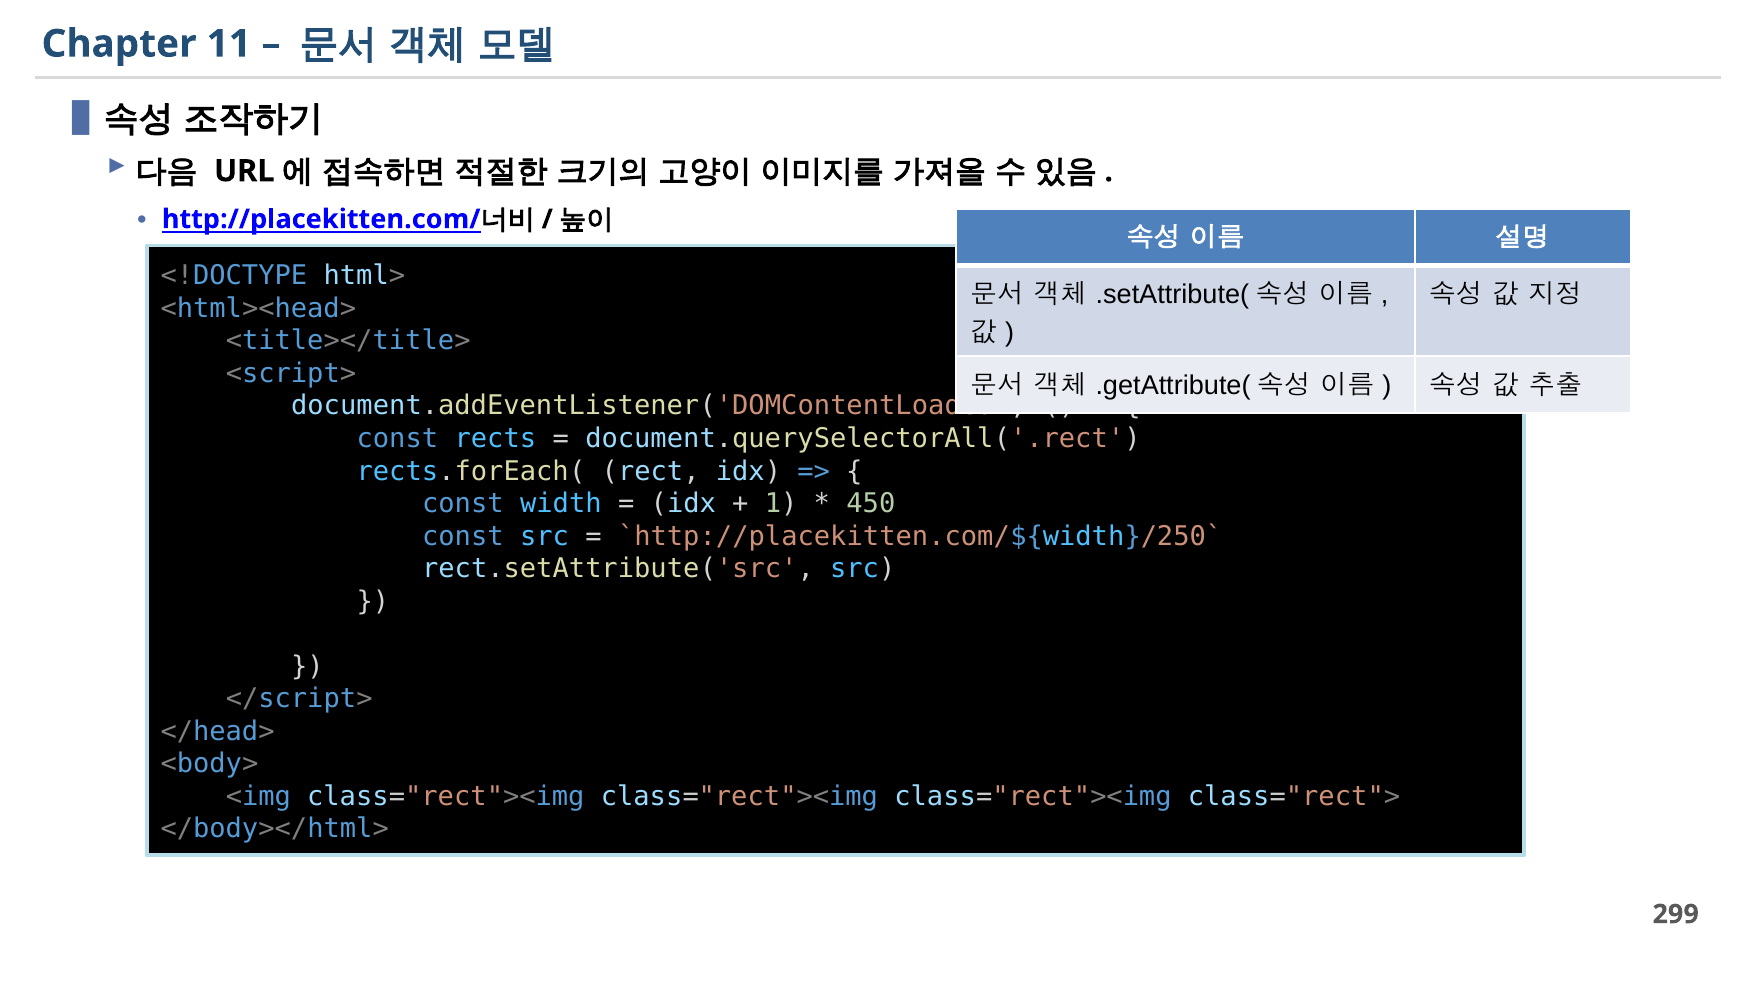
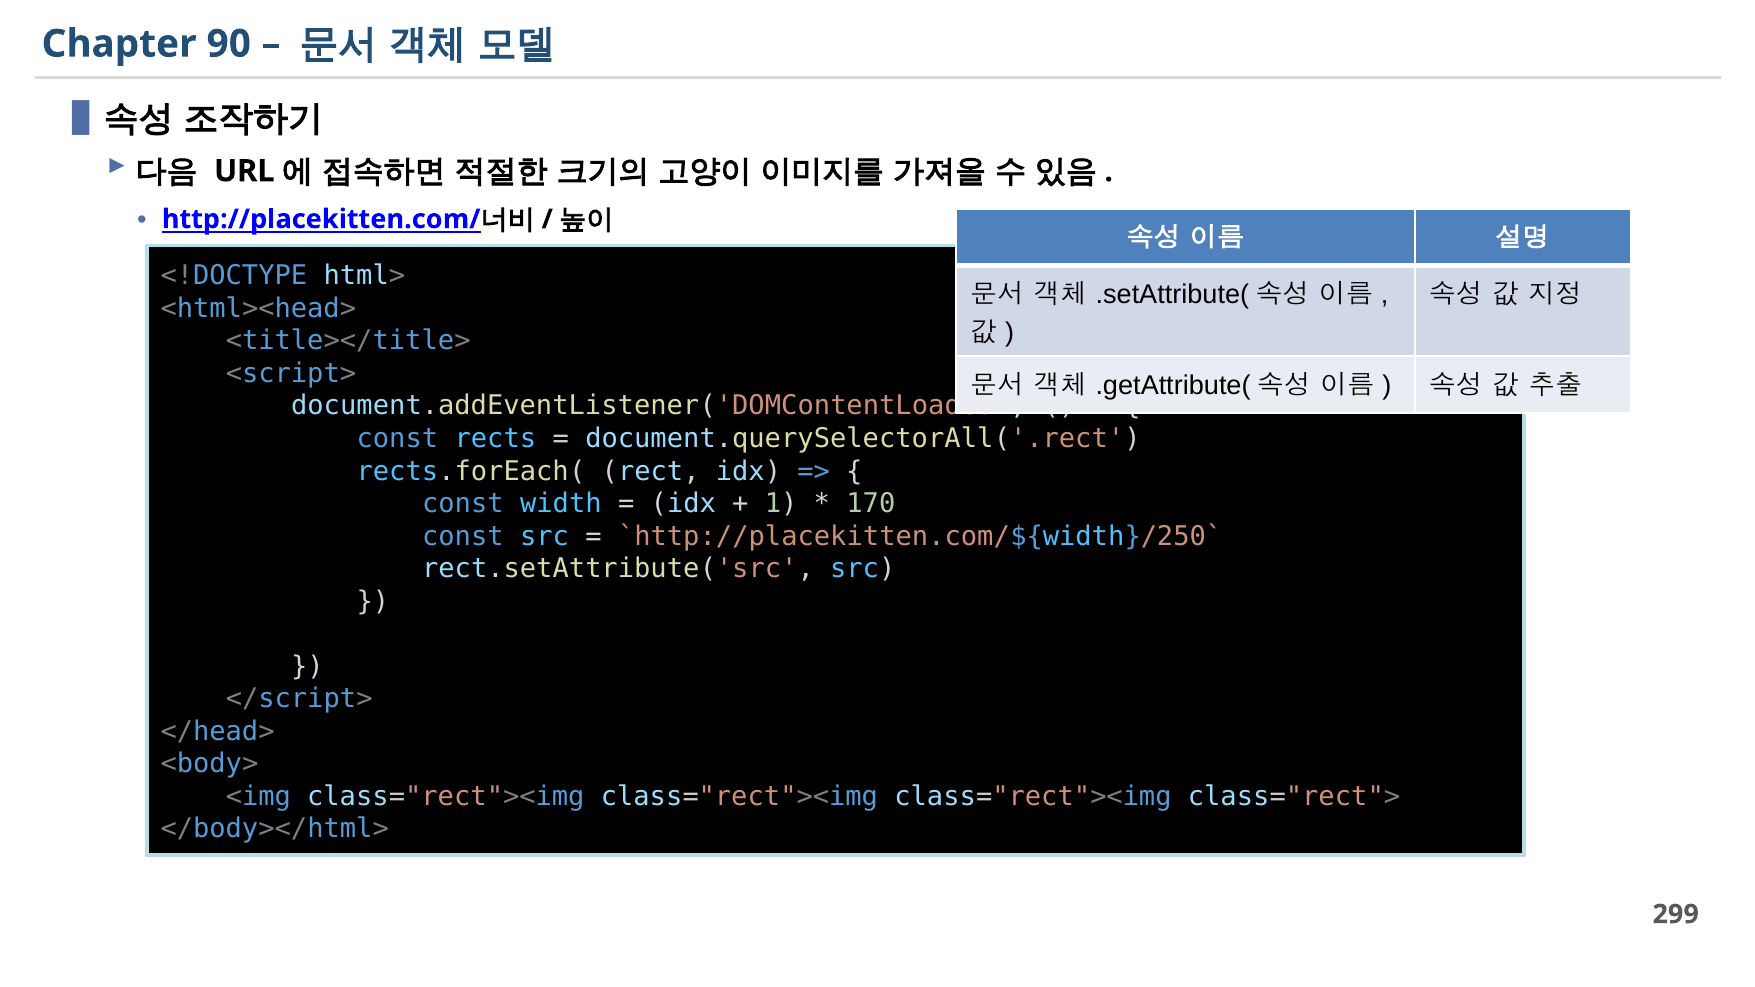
11: 11 -> 90 (229, 44)
450: 450 -> 170 (871, 504)
